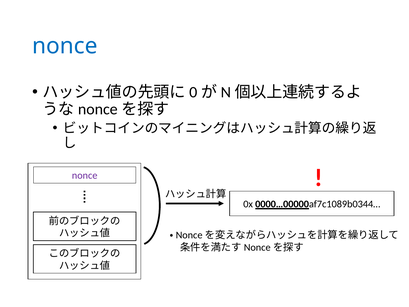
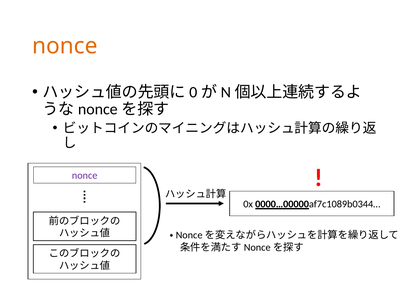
nonce colour: blue -> orange (65, 46)
